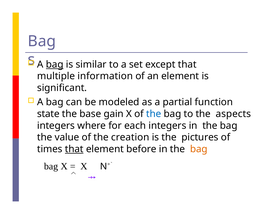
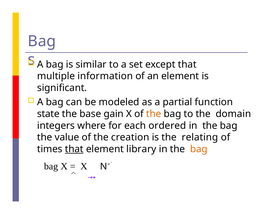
bag underline: present -> none (55, 64)
the colour: blue -> orange (154, 114)
aspects: aspects -> domain (233, 114)
each integers: integers -> ordered (167, 126)
pictures: pictures -> relating (200, 137)
before: before -> library (141, 149)
